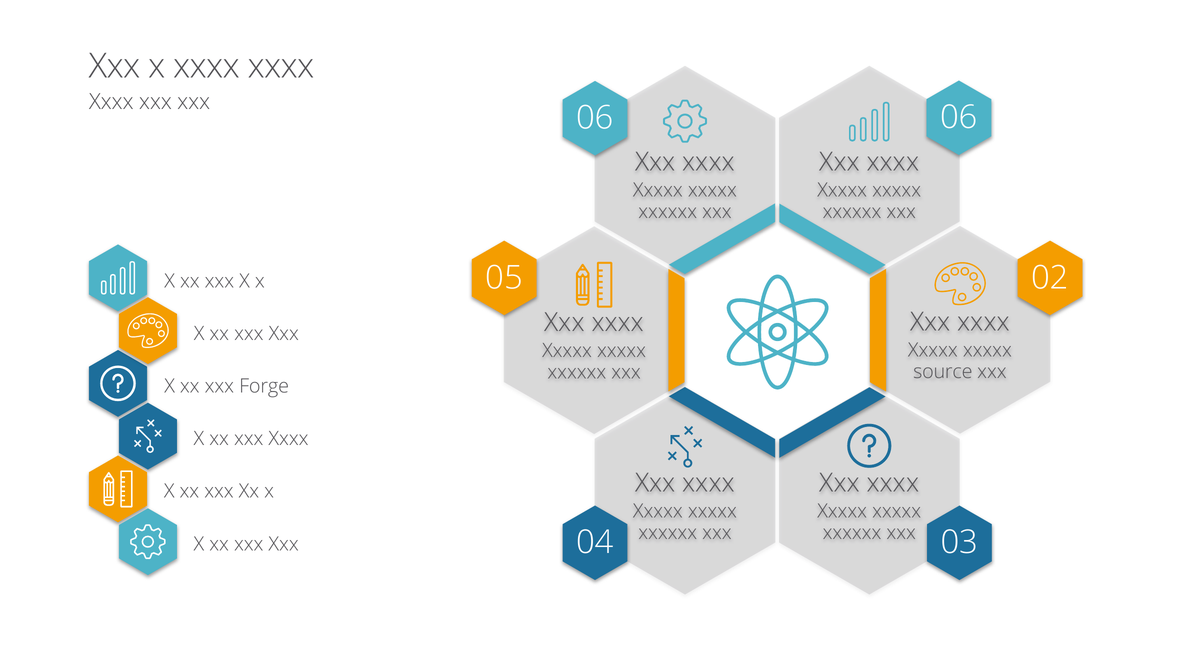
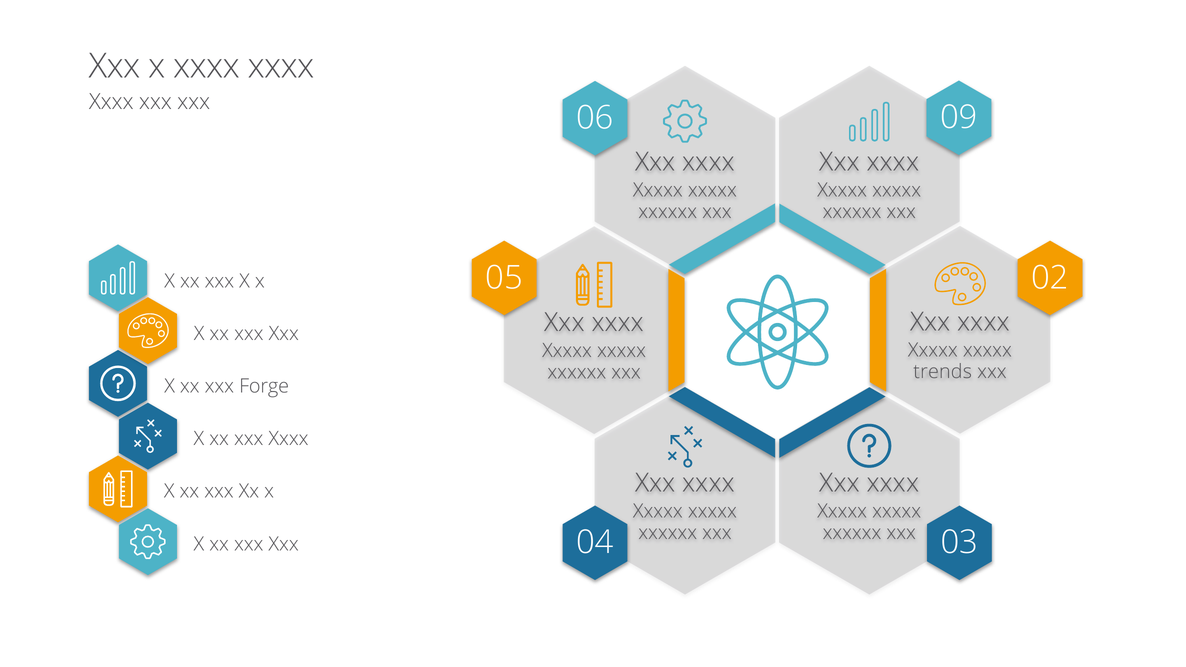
06 06: 06 -> 09 (959, 118)
source: source -> trends (943, 372)
